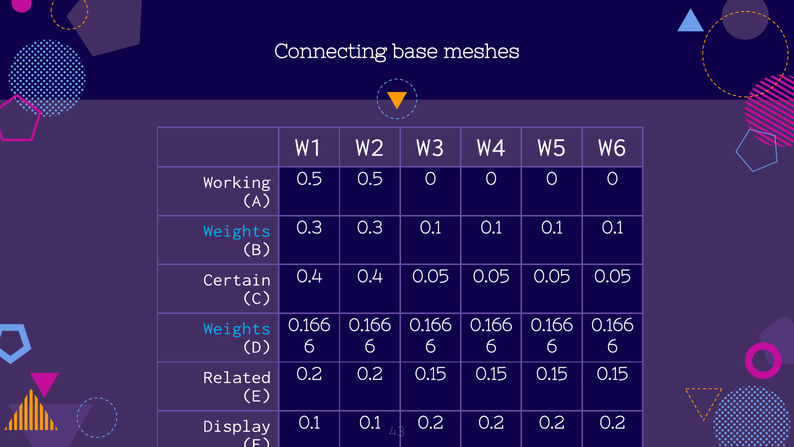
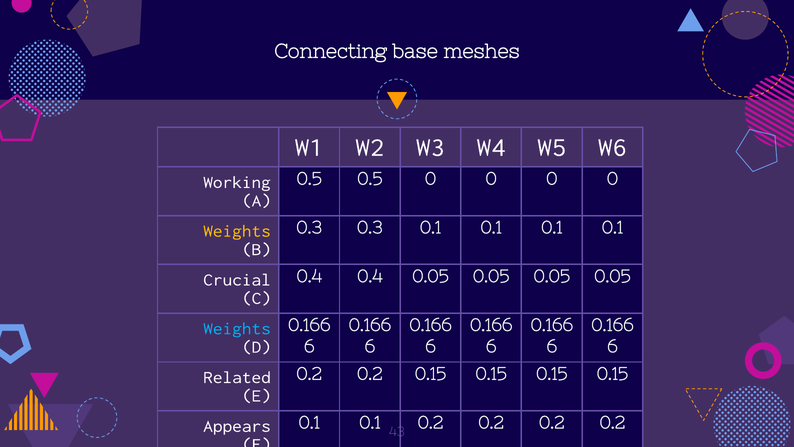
Weights colour: light blue -> yellow (237, 231)
Certain: Certain -> Crucial (237, 279)
Display: Display -> Appears (237, 426)
